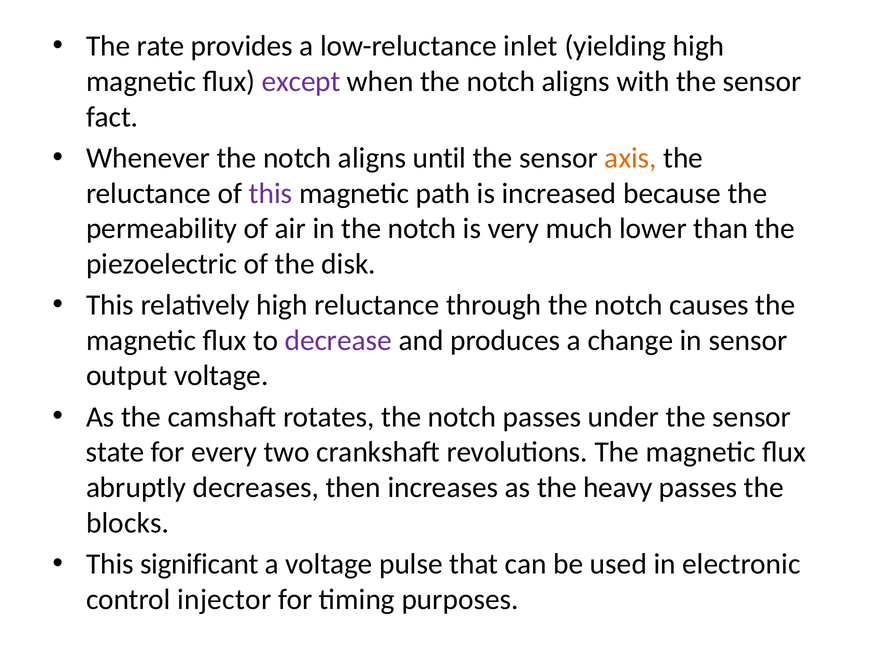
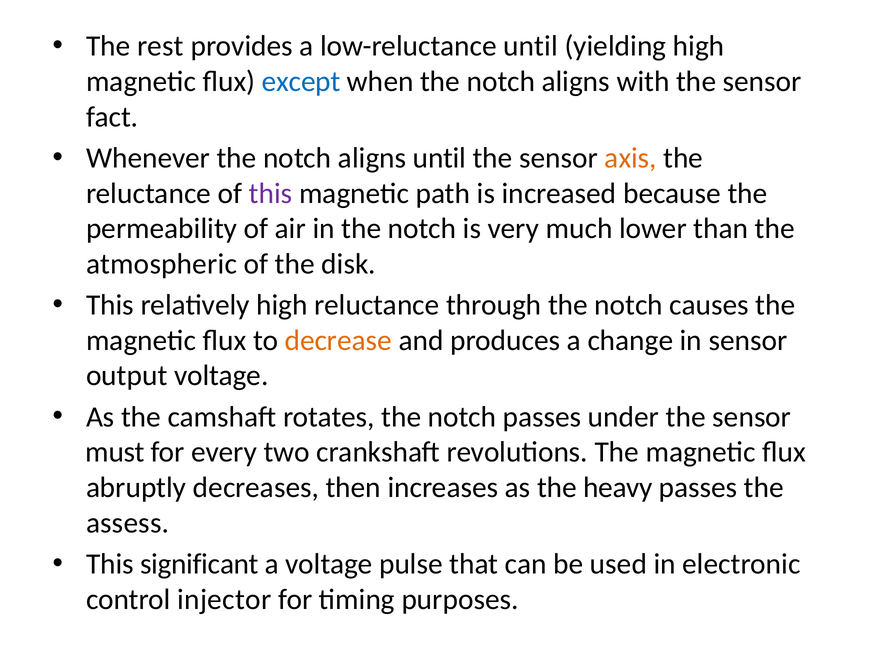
rate: rate -> rest (160, 46)
low-reluctance inlet: inlet -> until (531, 46)
except colour: purple -> blue (301, 81)
piezoelectric: piezoelectric -> atmospheric (162, 264)
decrease colour: purple -> orange (338, 340)
state: state -> must (115, 452)
blocks: blocks -> assess (128, 522)
